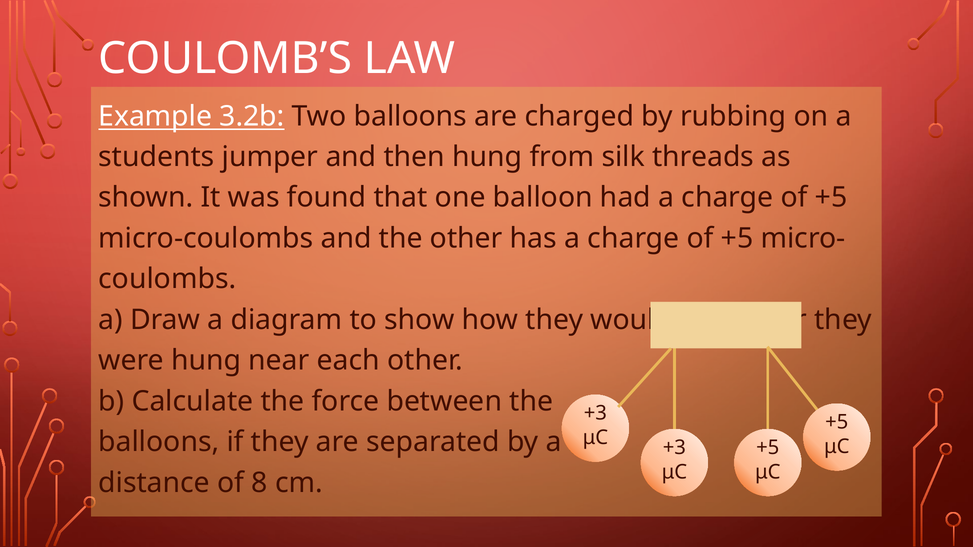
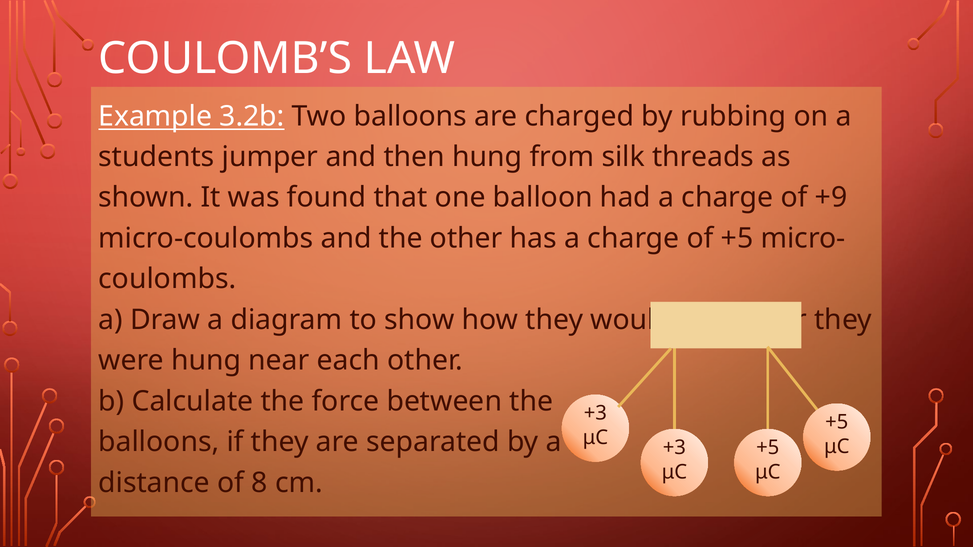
+5: +5 -> +9 (831, 198)
